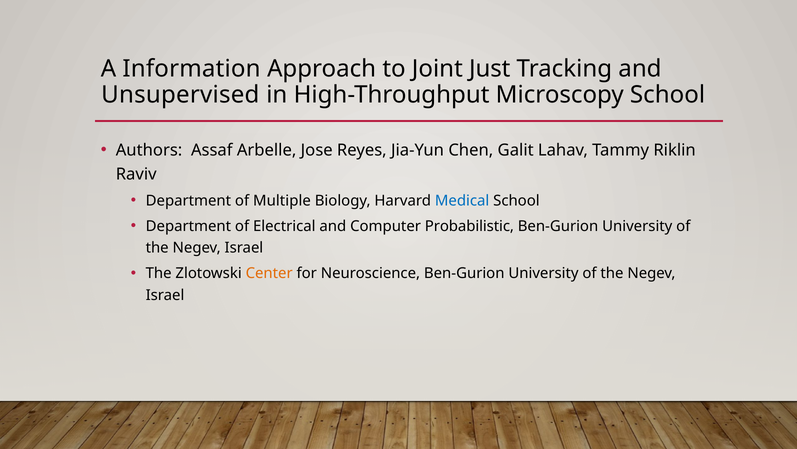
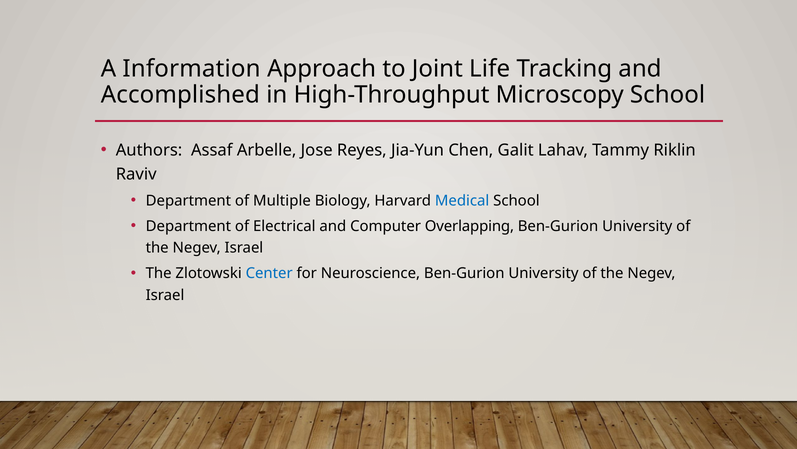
Just: Just -> Life (490, 68)
Unsupervised: Unsupervised -> Accomplished (180, 94)
Probabilistic: Probabilistic -> Overlapping (469, 226)
Center colour: orange -> blue (269, 273)
